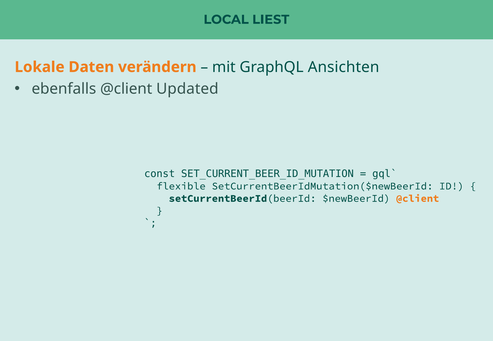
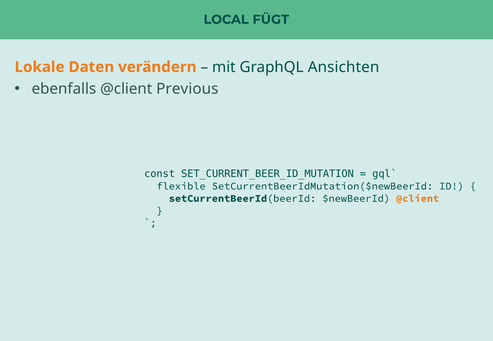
LIEST: LIEST -> FÜGT (271, 20)
Updated: Updated -> Previous (187, 89)
